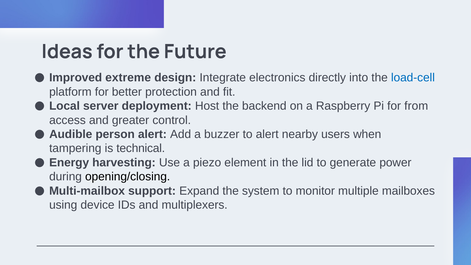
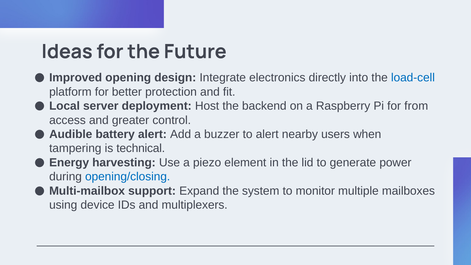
extreme: extreme -> opening (128, 78)
person: person -> battery (115, 134)
opening/closing colour: black -> blue (128, 177)
